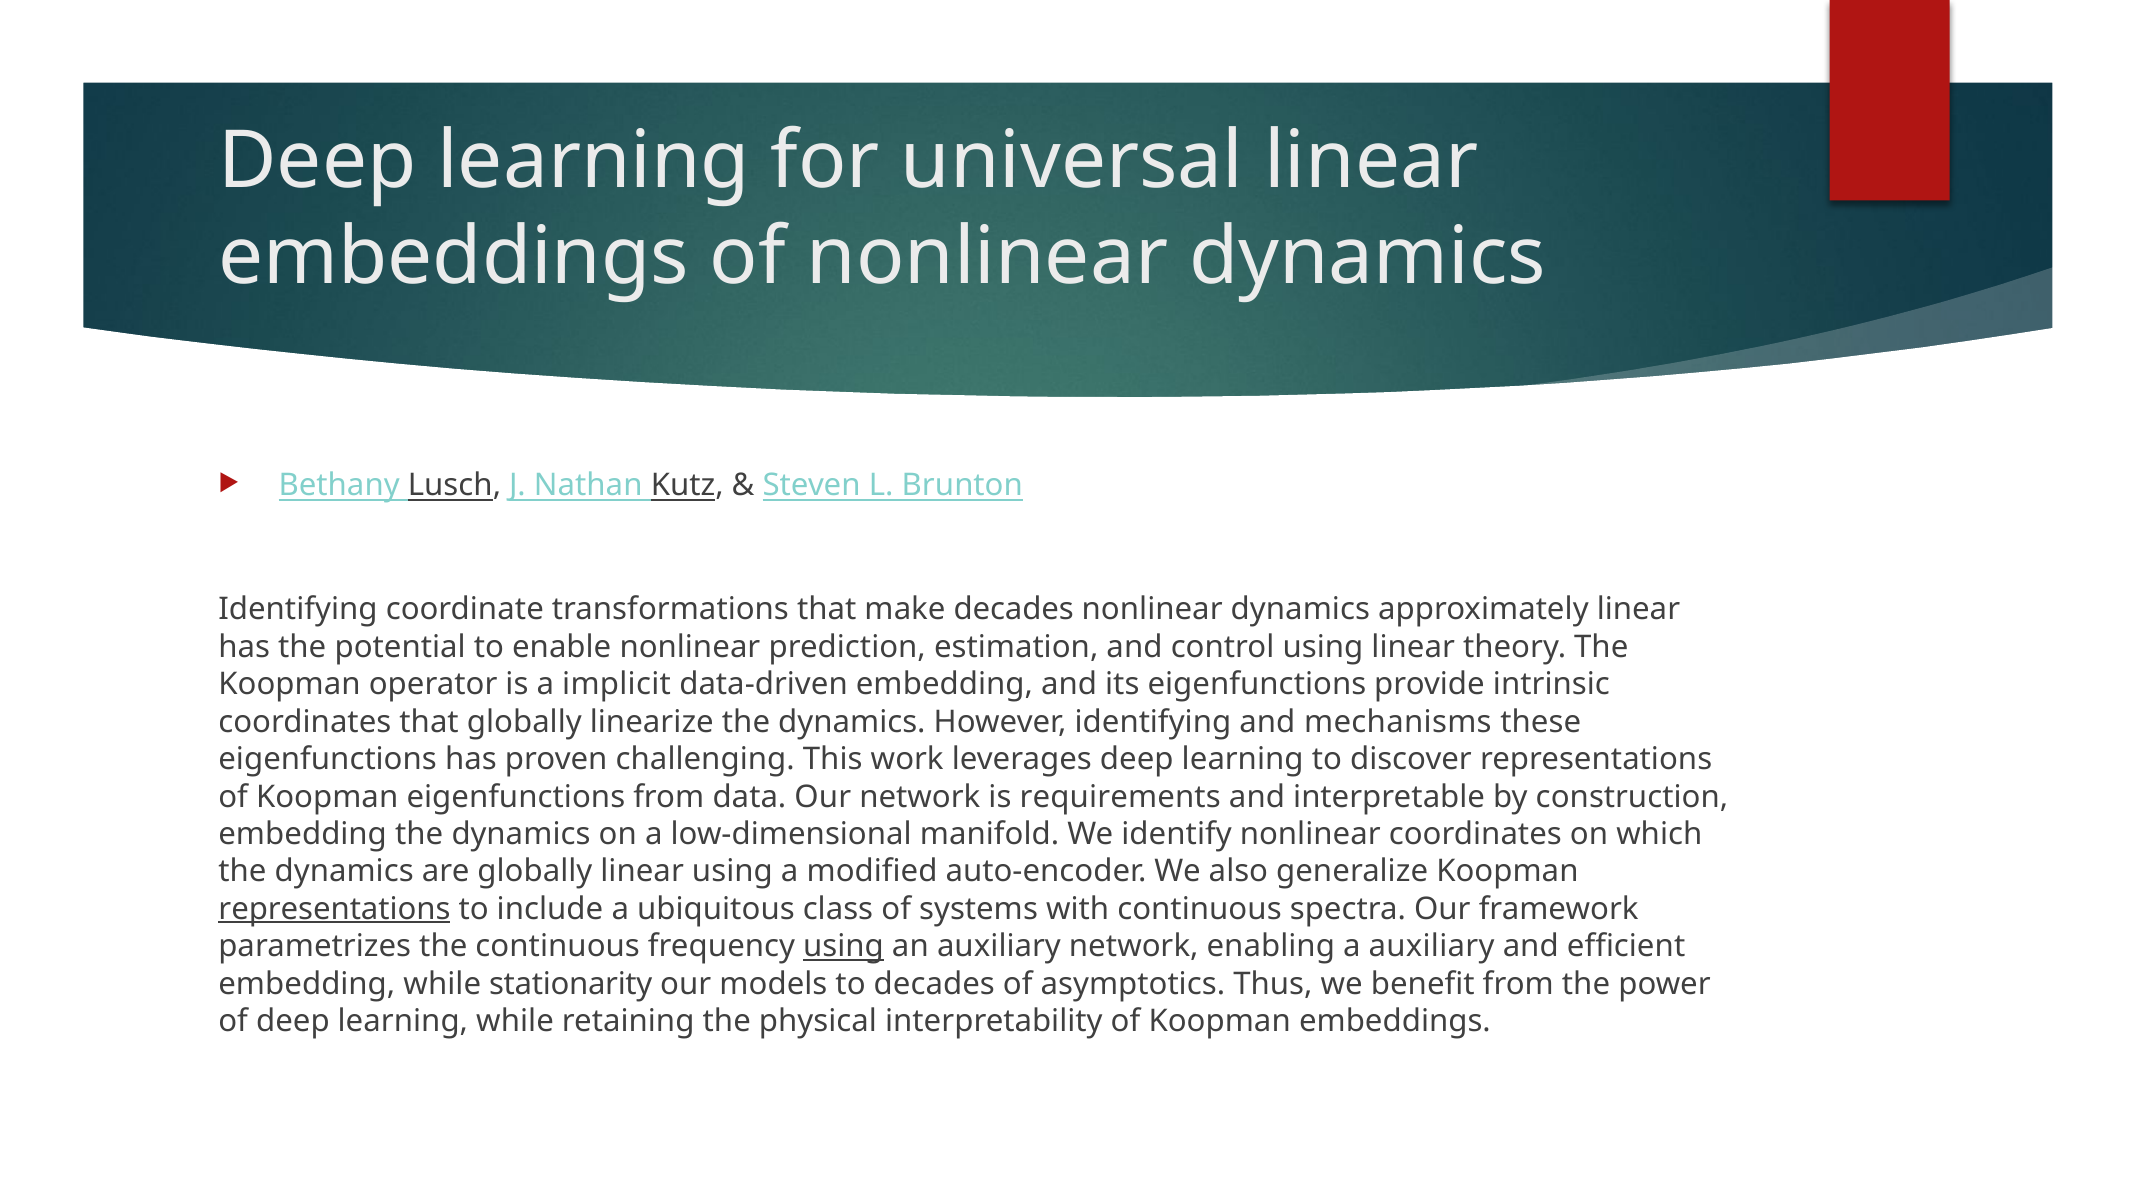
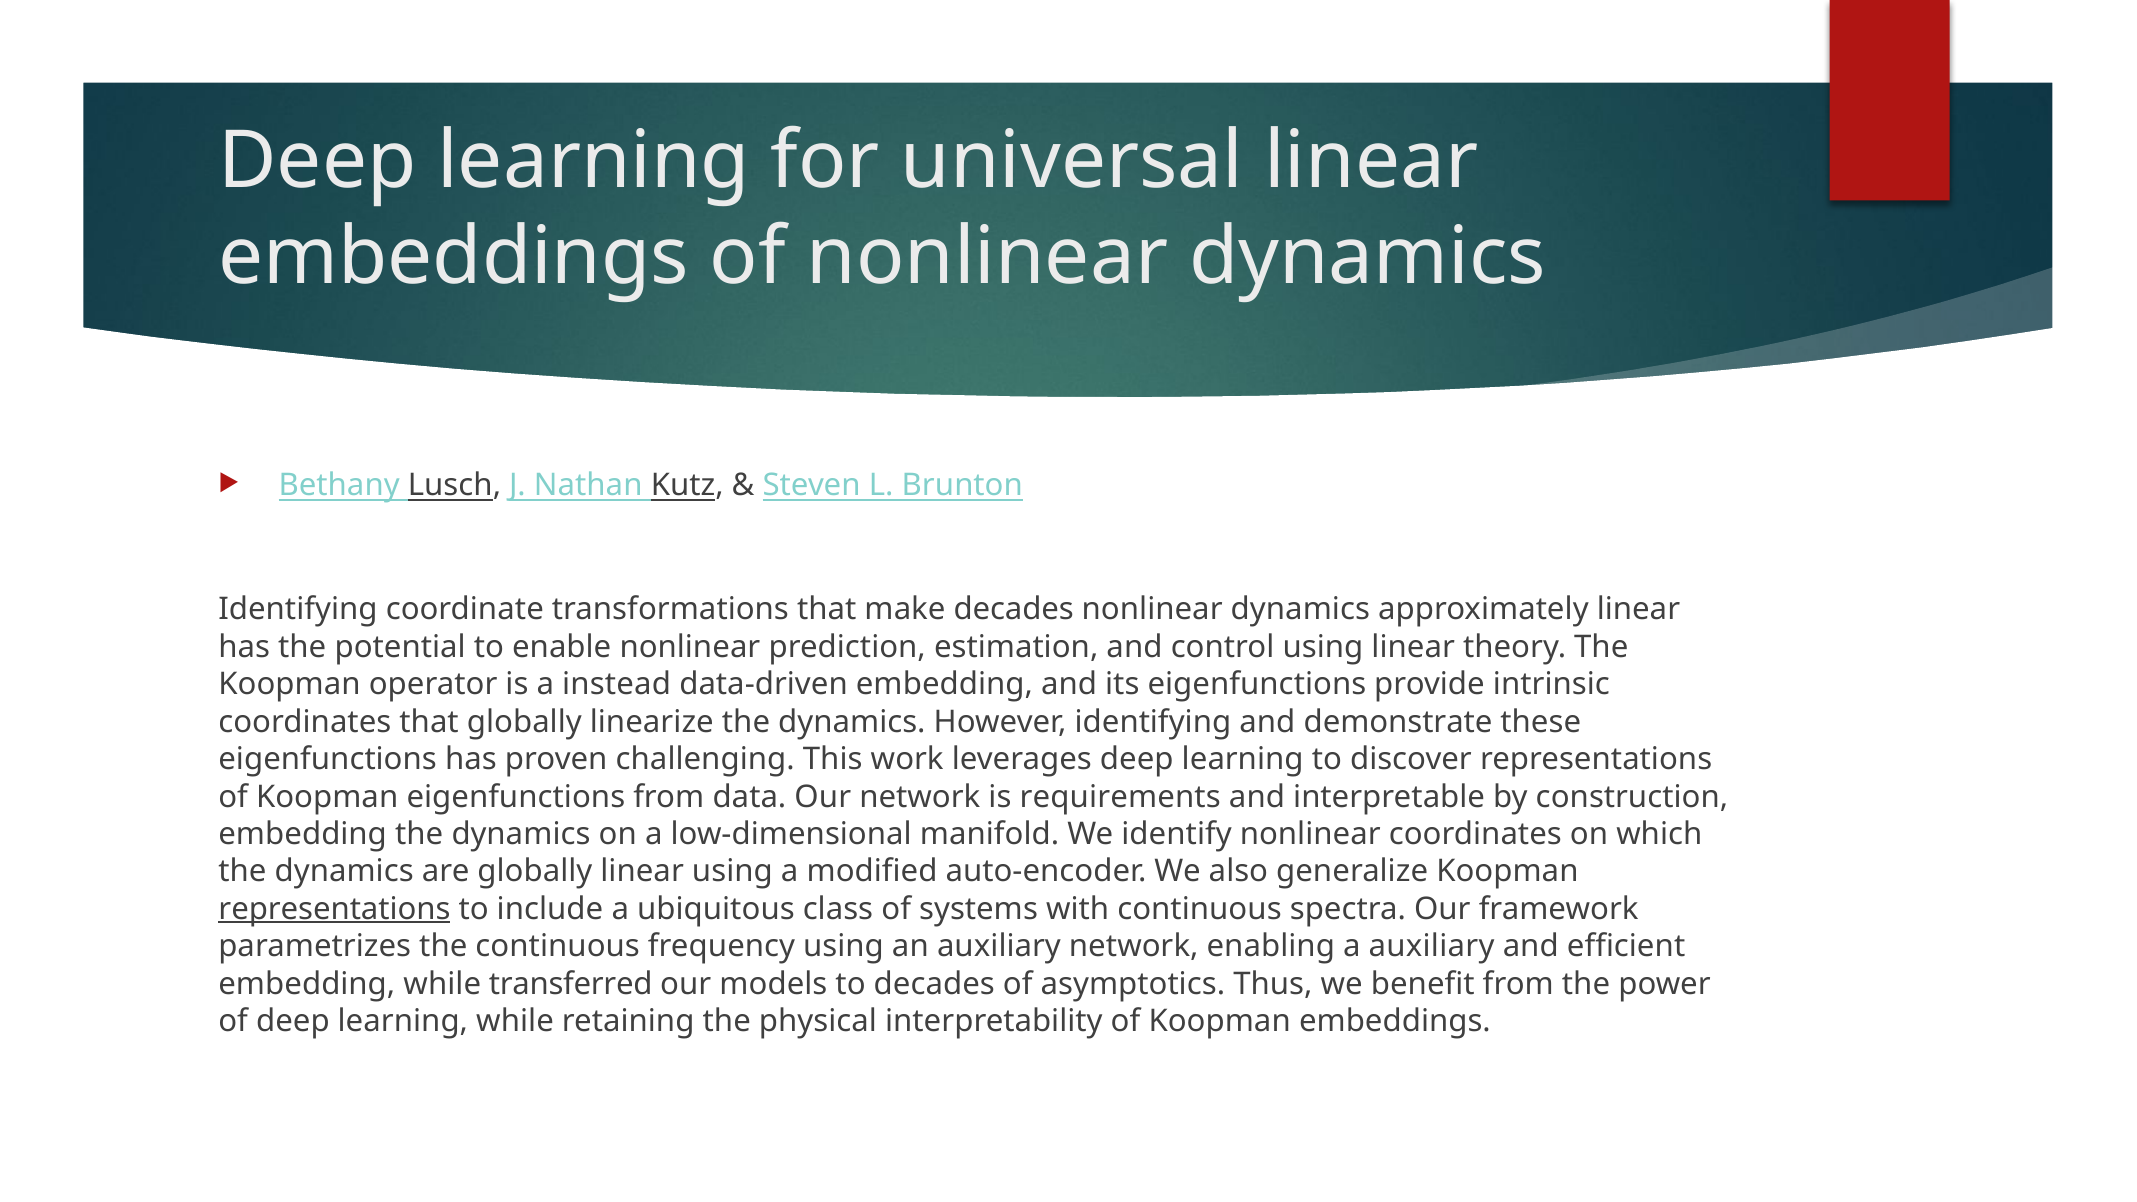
implicit: implicit -> instead (617, 685)
mechanisms: mechanisms -> demonstrate (1398, 722)
using underline: present -> none (843, 946)
stationarity: stationarity -> transferred (571, 984)
